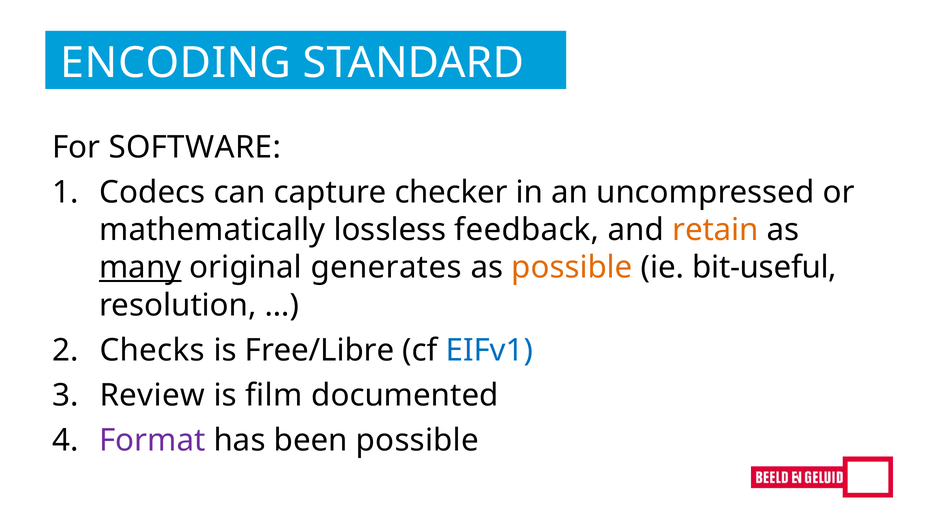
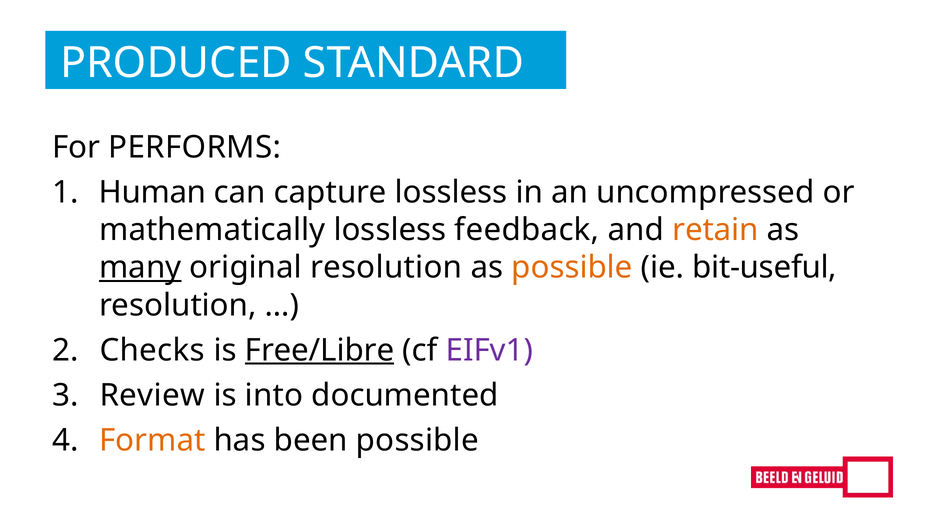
ENCODING: ENCODING -> PRODUCED (176, 63)
SOFTWARE: SOFTWARE -> PERFORMS (195, 147)
Codecs: Codecs -> Human (153, 192)
capture checker: checker -> lossless (451, 192)
original generates: generates -> resolution (386, 267)
Free/Libre underline: none -> present (320, 350)
EIFv1 colour: blue -> purple (489, 350)
film: film -> into (274, 395)
Format colour: purple -> orange (152, 440)
